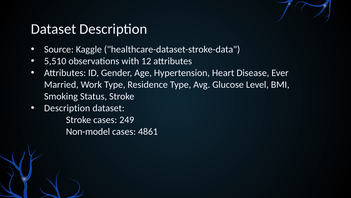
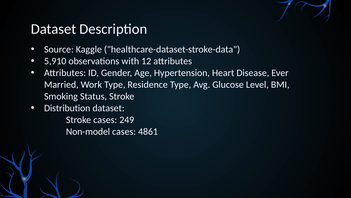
5,510: 5,510 -> 5,910 (55, 61)
Description: Description -> Distribution (67, 108)
